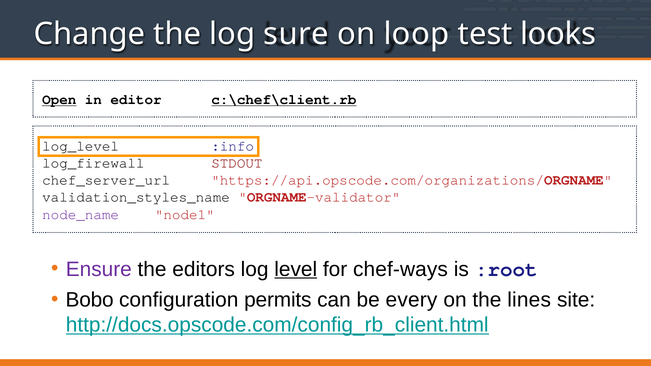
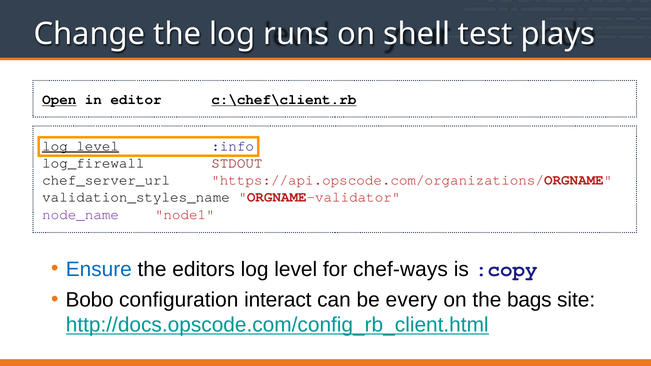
sure: sure -> runs (296, 34)
loop: loop -> shell (417, 34)
looks: looks -> plays (558, 34)
log_level underline: none -> present (81, 146)
Ensure colour: purple -> blue (99, 269)
level underline: present -> none (296, 269)
:root: :root -> :copy (507, 269)
permits: permits -> interact (278, 300)
lines: lines -> bags (529, 300)
